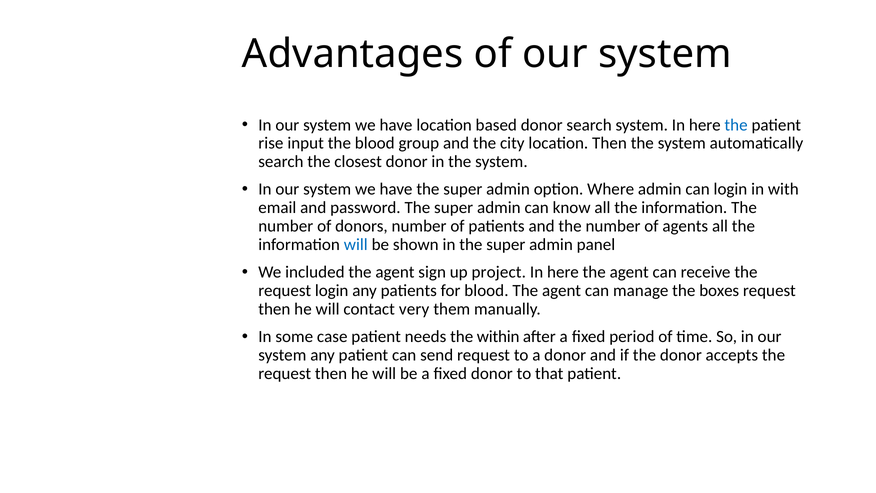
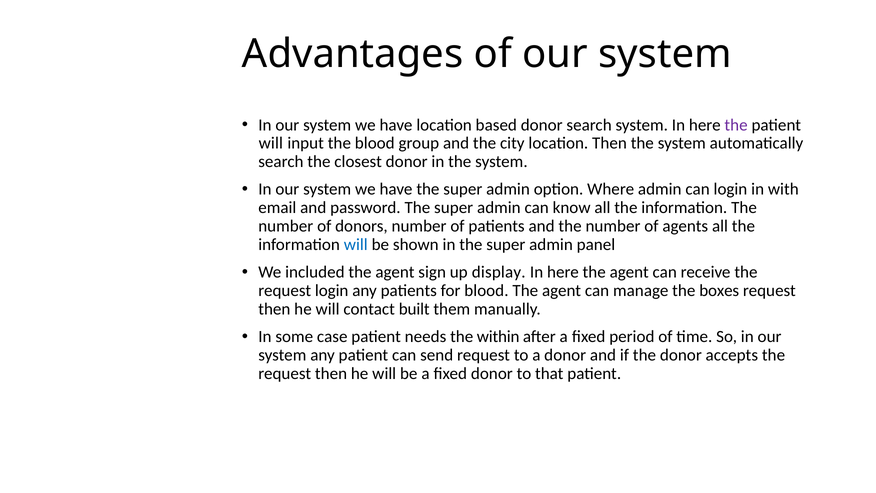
the colour: blue -> purple (736, 125)
rise: rise -> will (271, 143)
project: project -> display (499, 272)
very: very -> built (414, 309)
